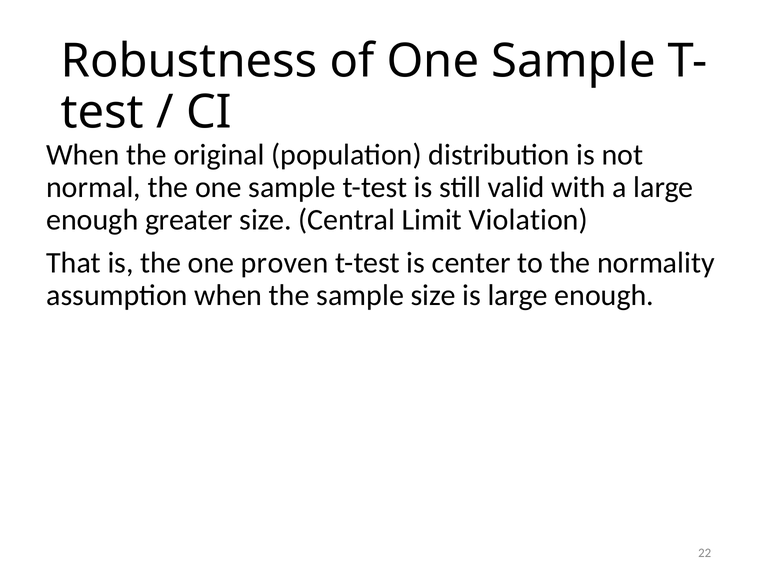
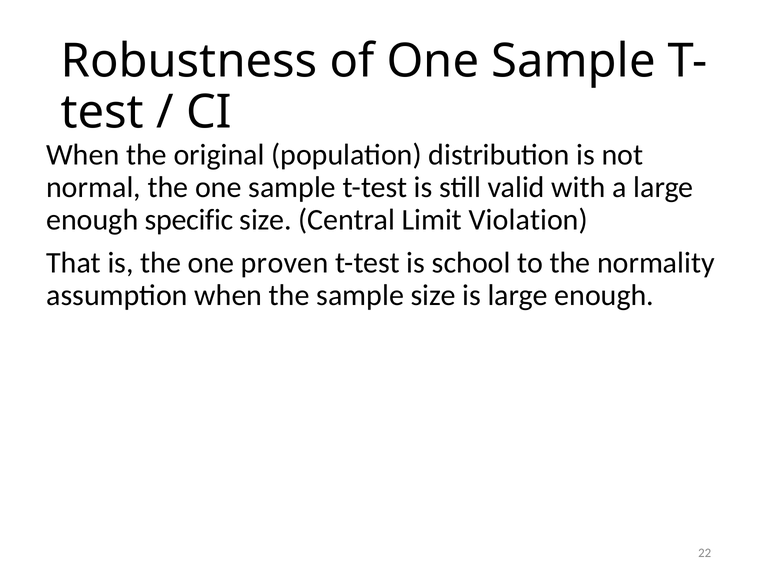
greater: greater -> specific (189, 220)
center: center -> school (471, 263)
